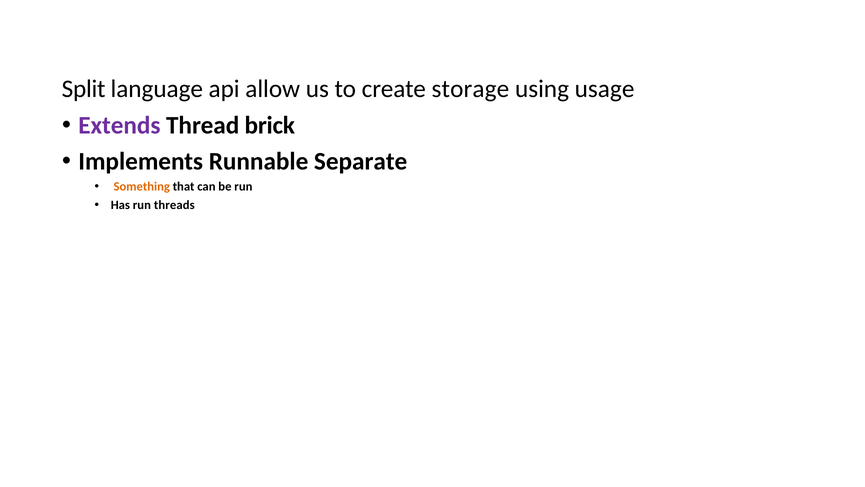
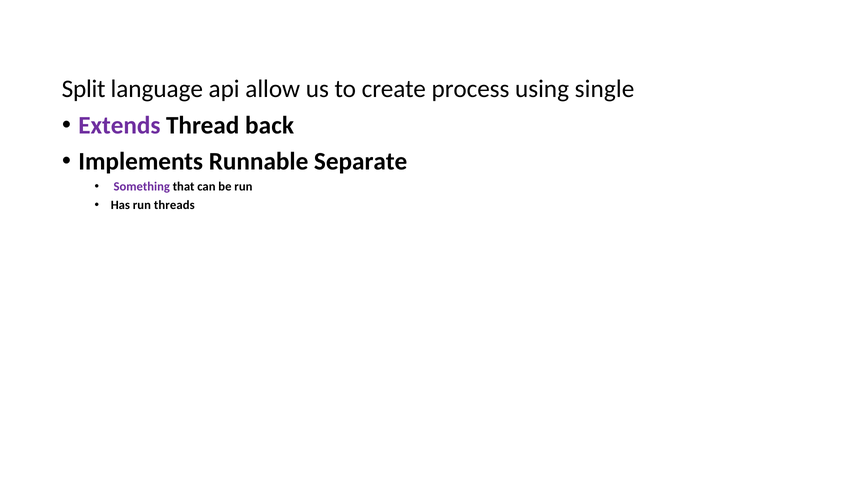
storage: storage -> process (470, 89)
usage: usage -> single (605, 89)
brick: brick -> back (270, 125)
Something colour: orange -> purple (142, 187)
